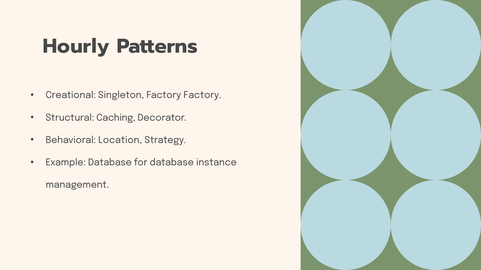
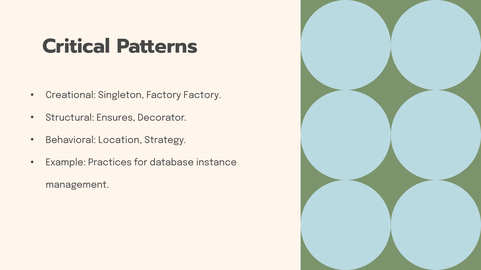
Hourly: Hourly -> Critical (76, 46)
Caching: Caching -> Ensures (116, 118)
Example Database: Database -> Practices (110, 163)
